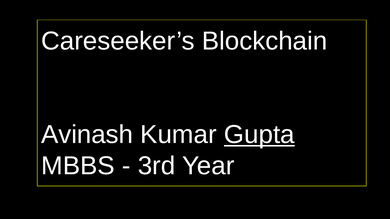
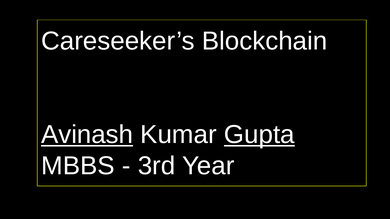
Avinash underline: none -> present (87, 135)
